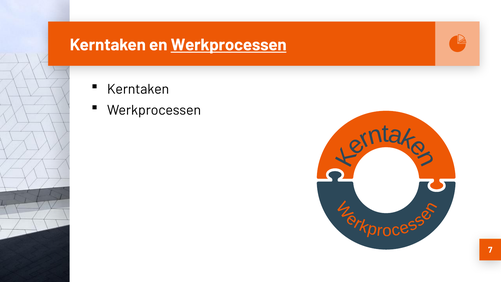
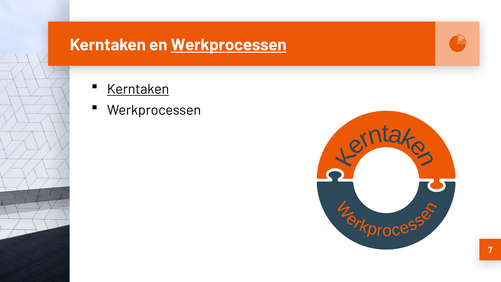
Kerntaken underline: none -> present (138, 89)
